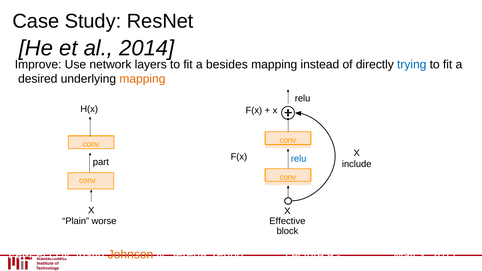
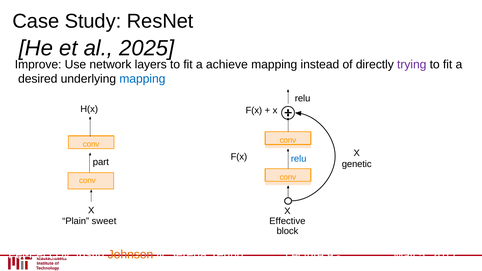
2014: 2014 -> 2025 (147, 48)
besides: besides -> achieve (227, 64)
trying colour: blue -> purple (412, 64)
mapping colour: orange -> blue (142, 79)
include: include -> genetic (357, 164)
worse: worse -> sweet (104, 221)
3: 3 -> 5 (424, 255)
